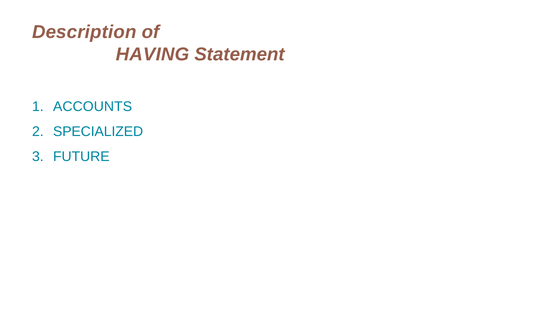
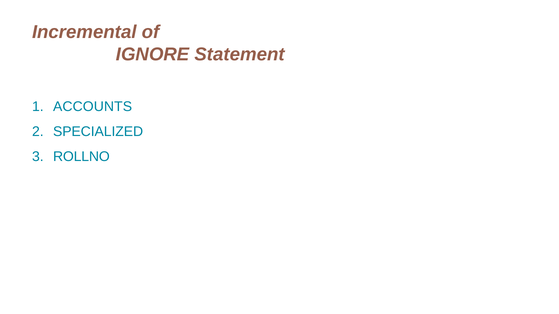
Description: Description -> Incremental (84, 32)
HAVING: HAVING -> IGNORE (153, 54)
FUTURE: FUTURE -> ROLLNO (81, 157)
